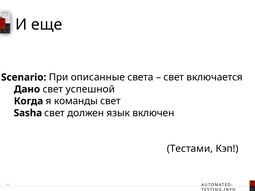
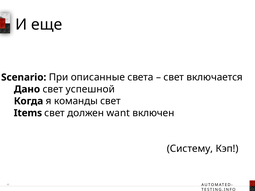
Sasha: Sasha -> Items (28, 113)
язык: язык -> want (118, 113)
Тестами: Тестами -> Систему (190, 149)
